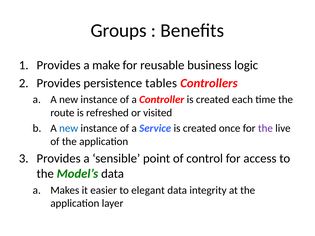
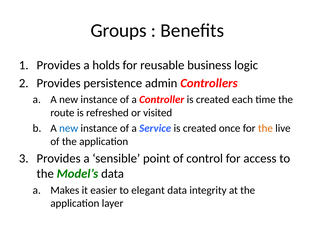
make: make -> holds (106, 65)
tables: tables -> admin (161, 83)
the colour: purple -> orange (265, 128)
